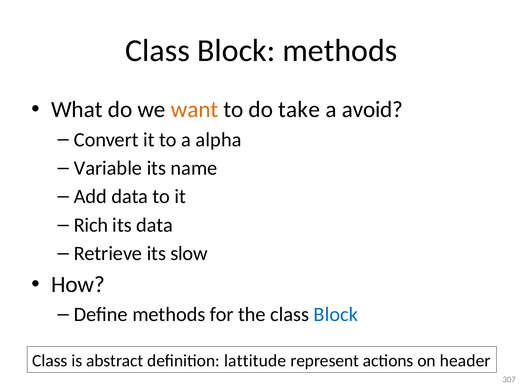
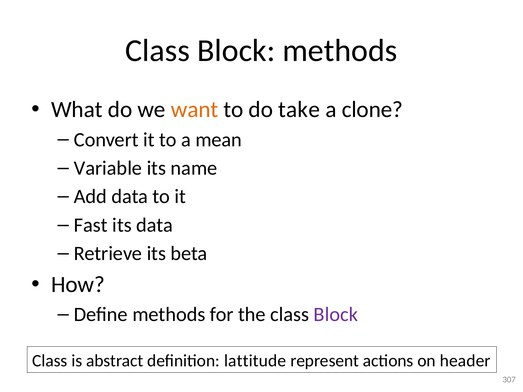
avoid: avoid -> clone (372, 110)
alpha: alpha -> mean (219, 140)
Rich: Rich -> Fast (91, 225)
slow: slow -> beta (189, 254)
Block colour: blue -> purple (336, 315)
